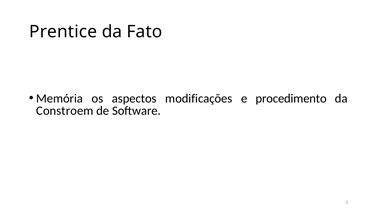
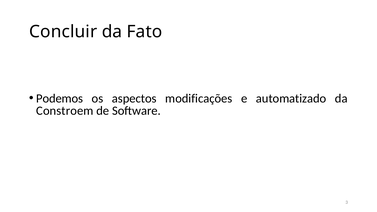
Prentice: Prentice -> Concluir (63, 32)
Memória: Memória -> Podemos (60, 99)
procedimento: procedimento -> automatizado (291, 99)
